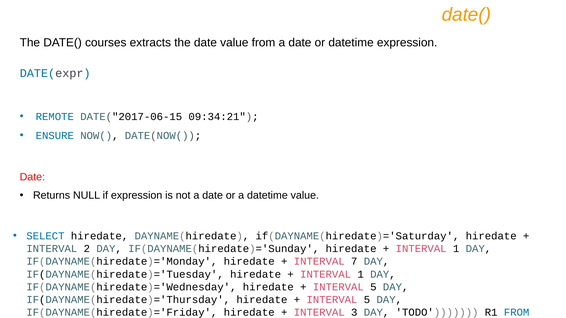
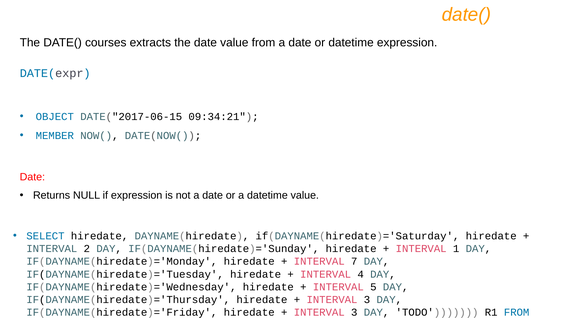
REMOTE: REMOTE -> OBJECT (55, 117)
ENSURE: ENSURE -> MEMBER (55, 136)
1: 1 -> 4 (361, 274)
5: 5 -> 3 (367, 300)
